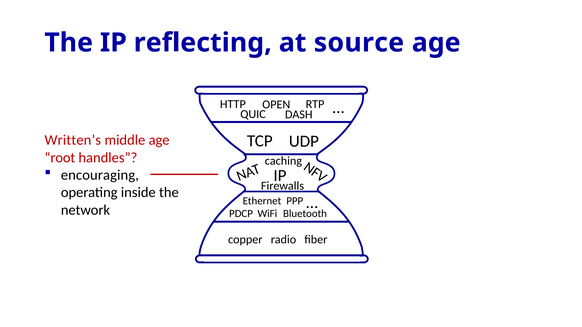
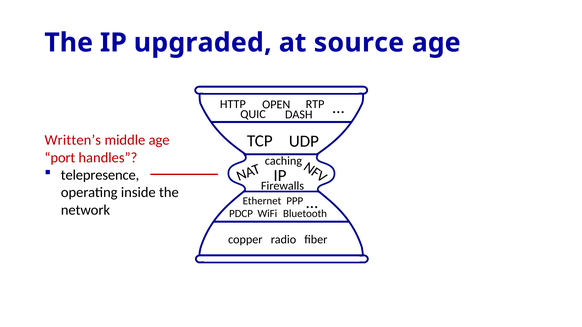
reflecting: reflecting -> upgraded (203, 43)
root: root -> port (60, 158)
encouraging: encouraging -> telepresence (100, 175)
